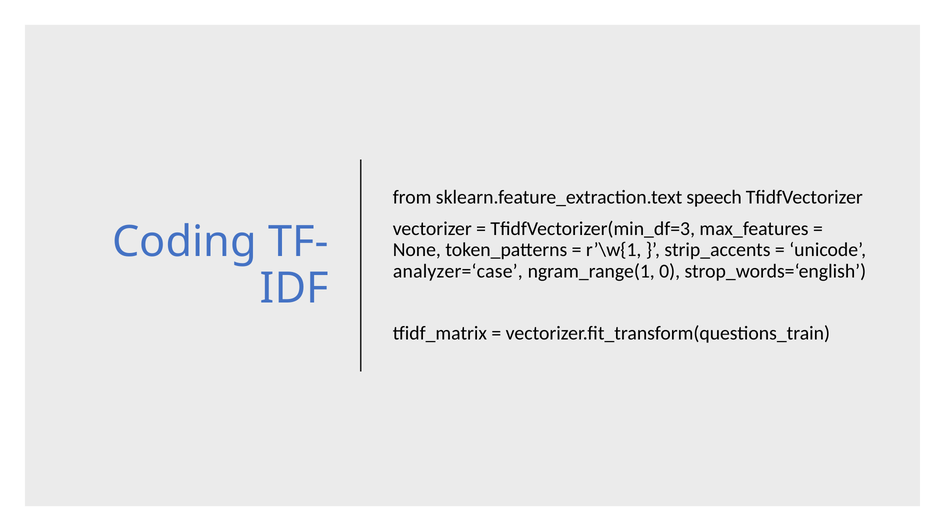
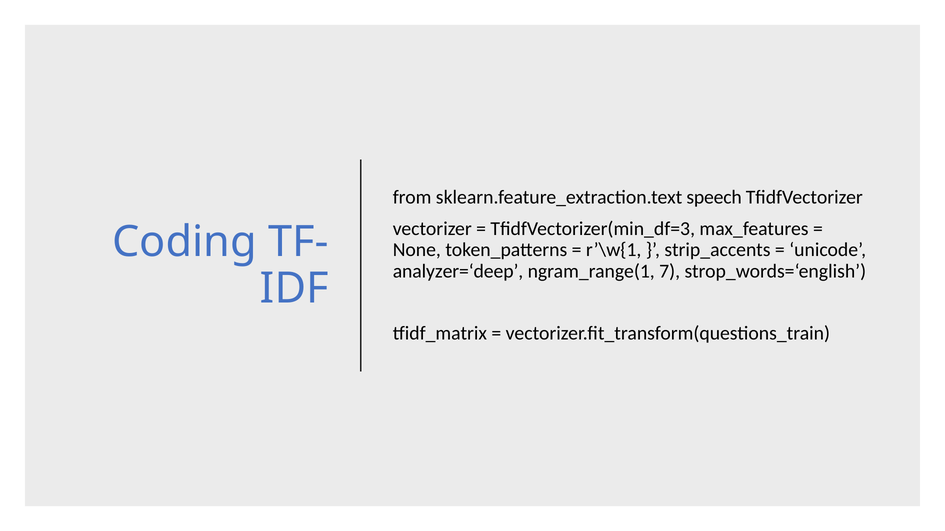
analyzer=‘case: analyzer=‘case -> analyzer=‘deep (458, 271)
0: 0 -> 7 (670, 271)
